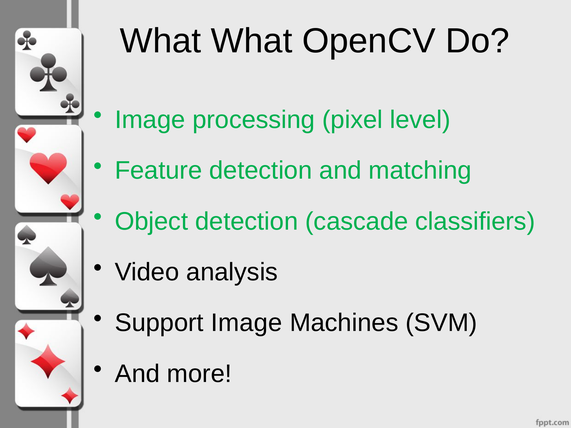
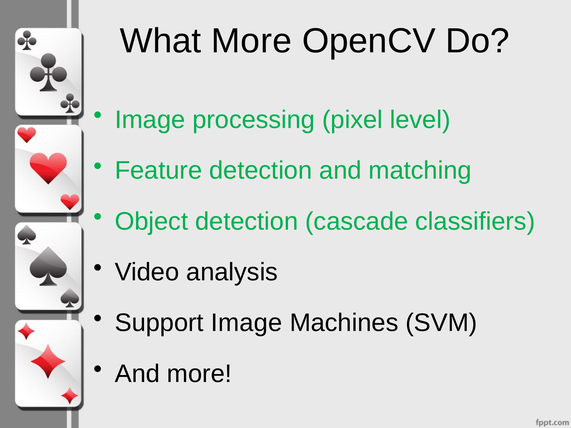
What What: What -> More (252, 41)
